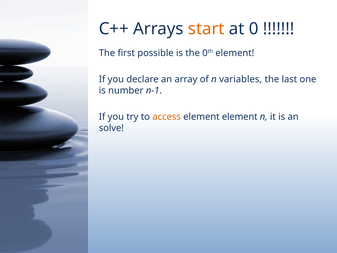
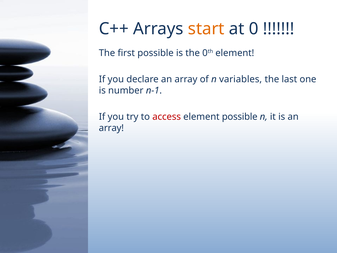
access colour: orange -> red (167, 117)
element element: element -> possible (240, 117)
solve: solve -> array (111, 128)
